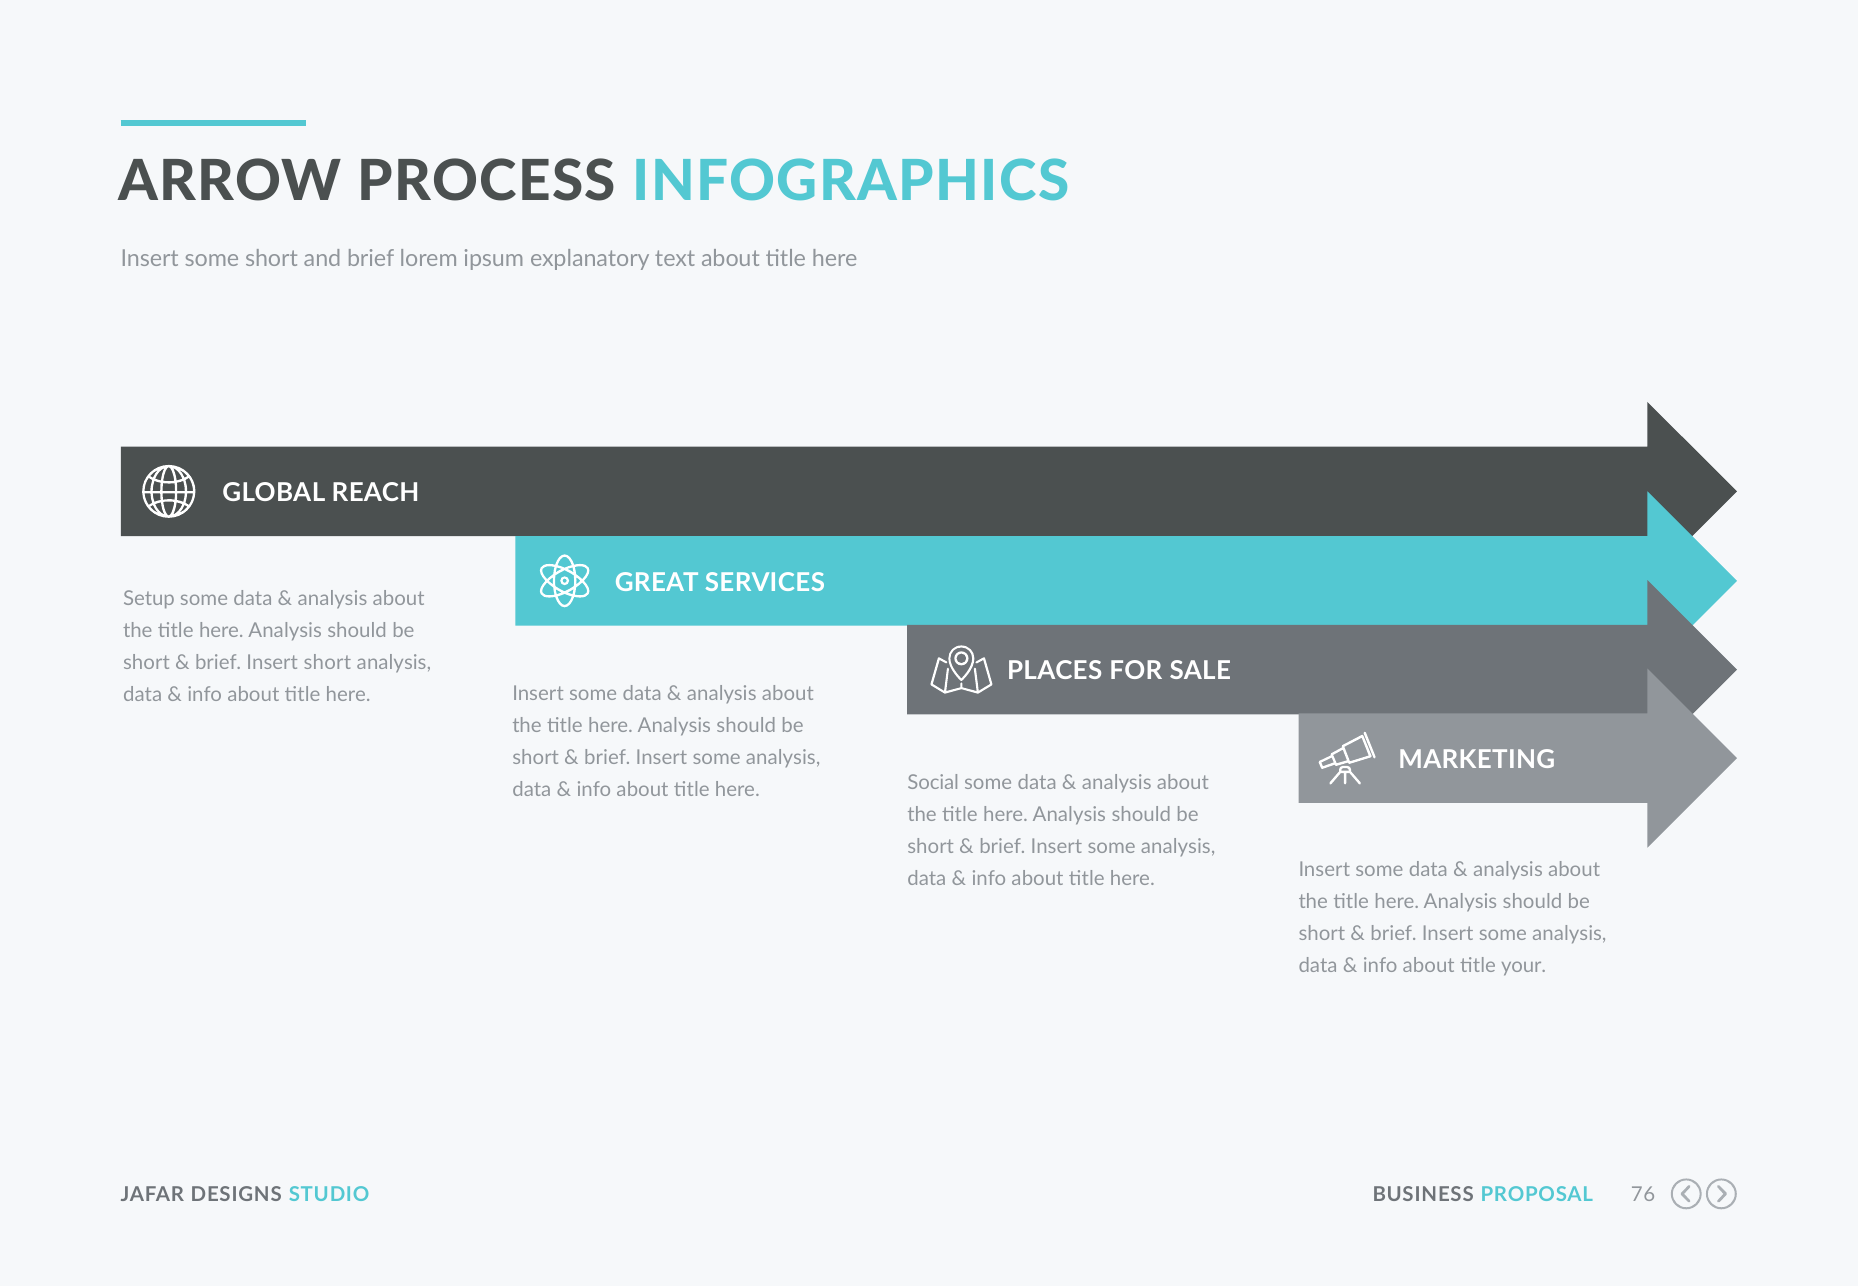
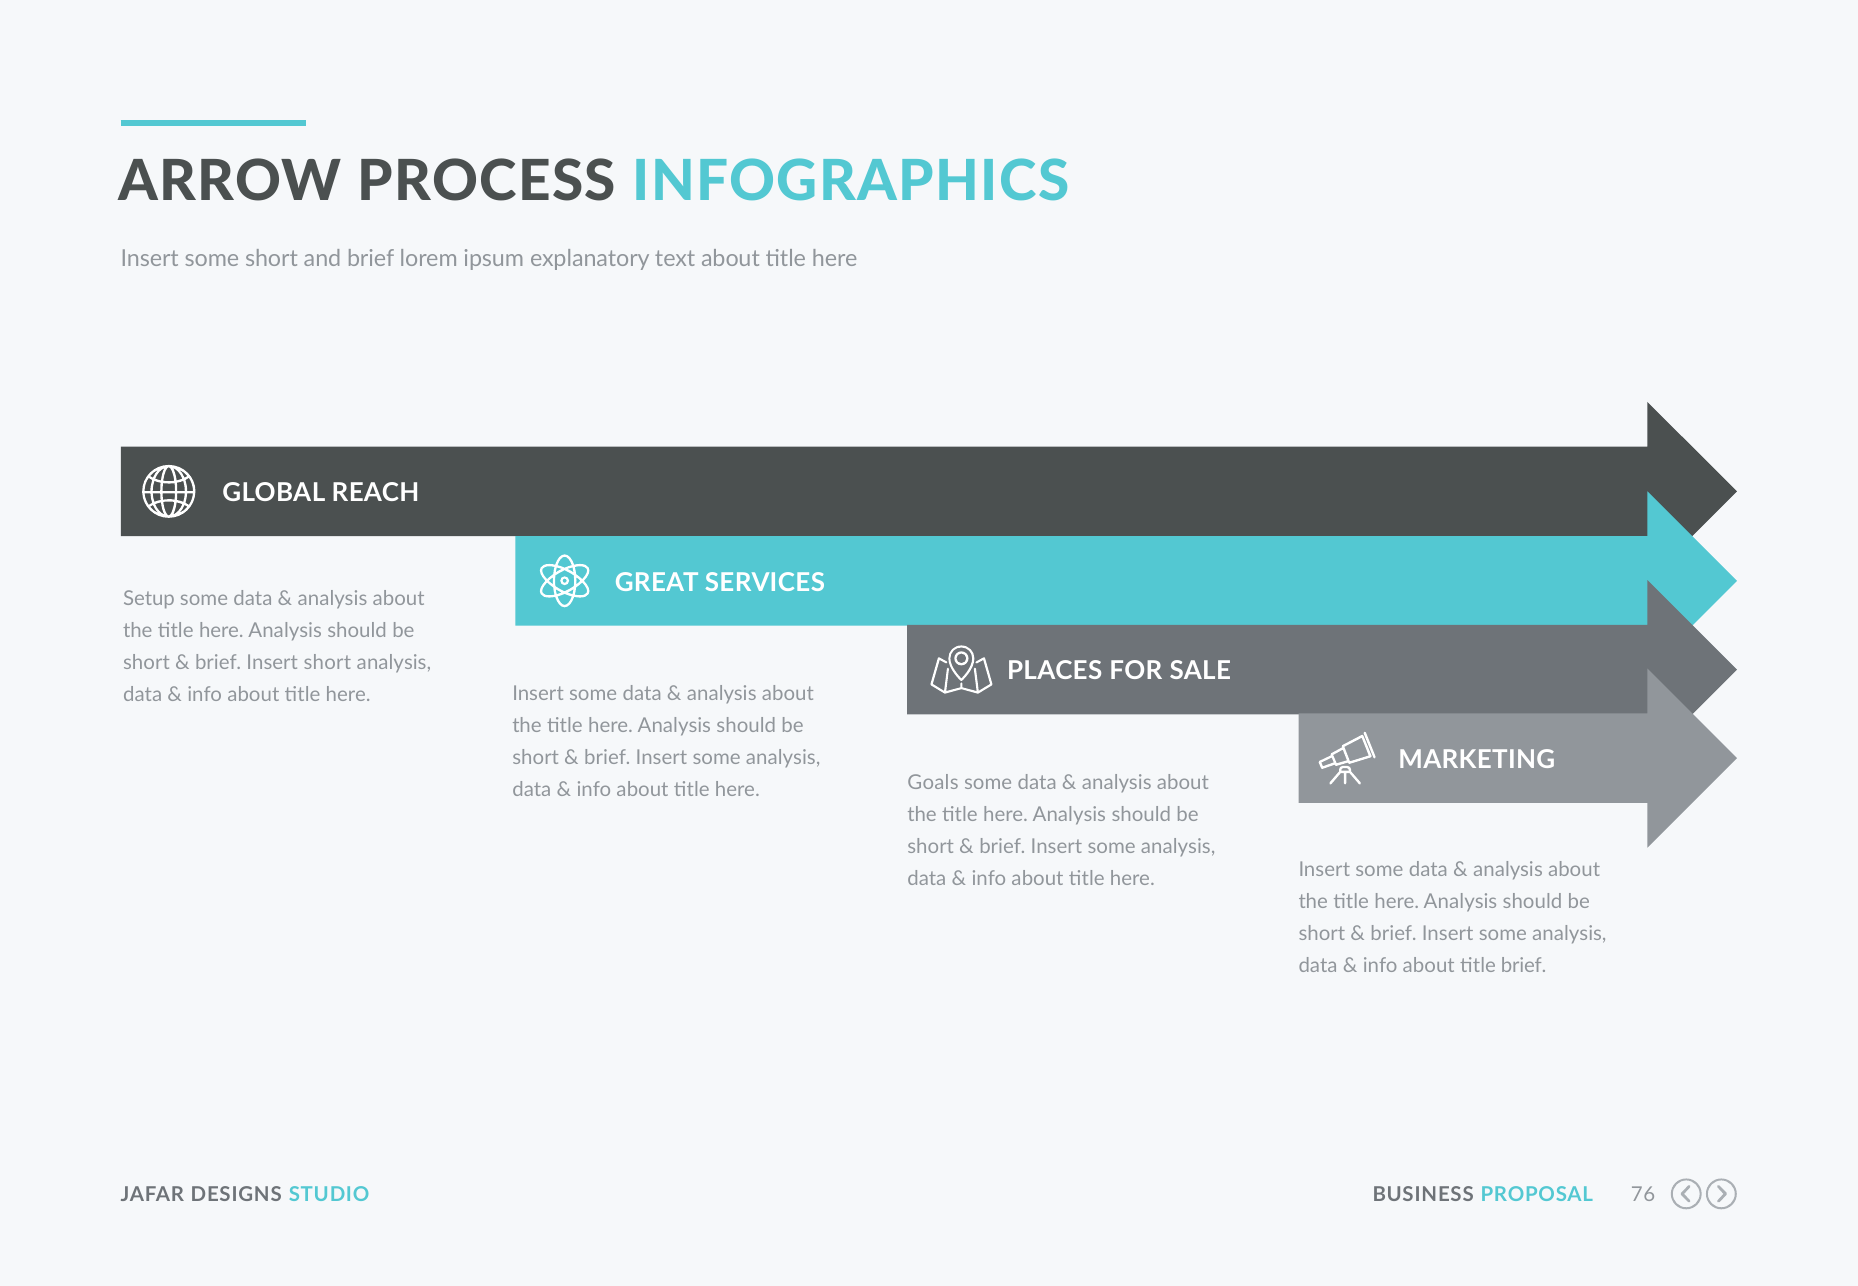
Social: Social -> Goals (933, 782)
title your: your -> brief (1524, 966)
